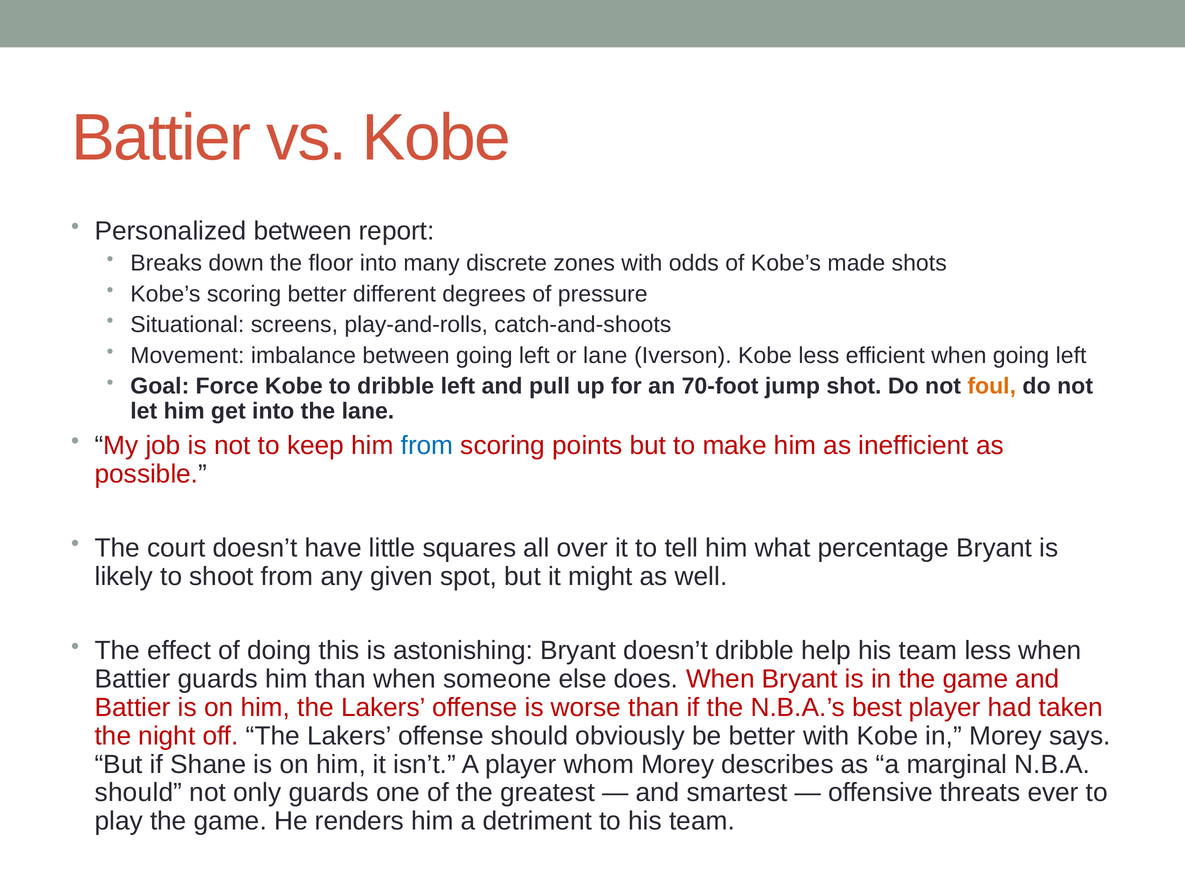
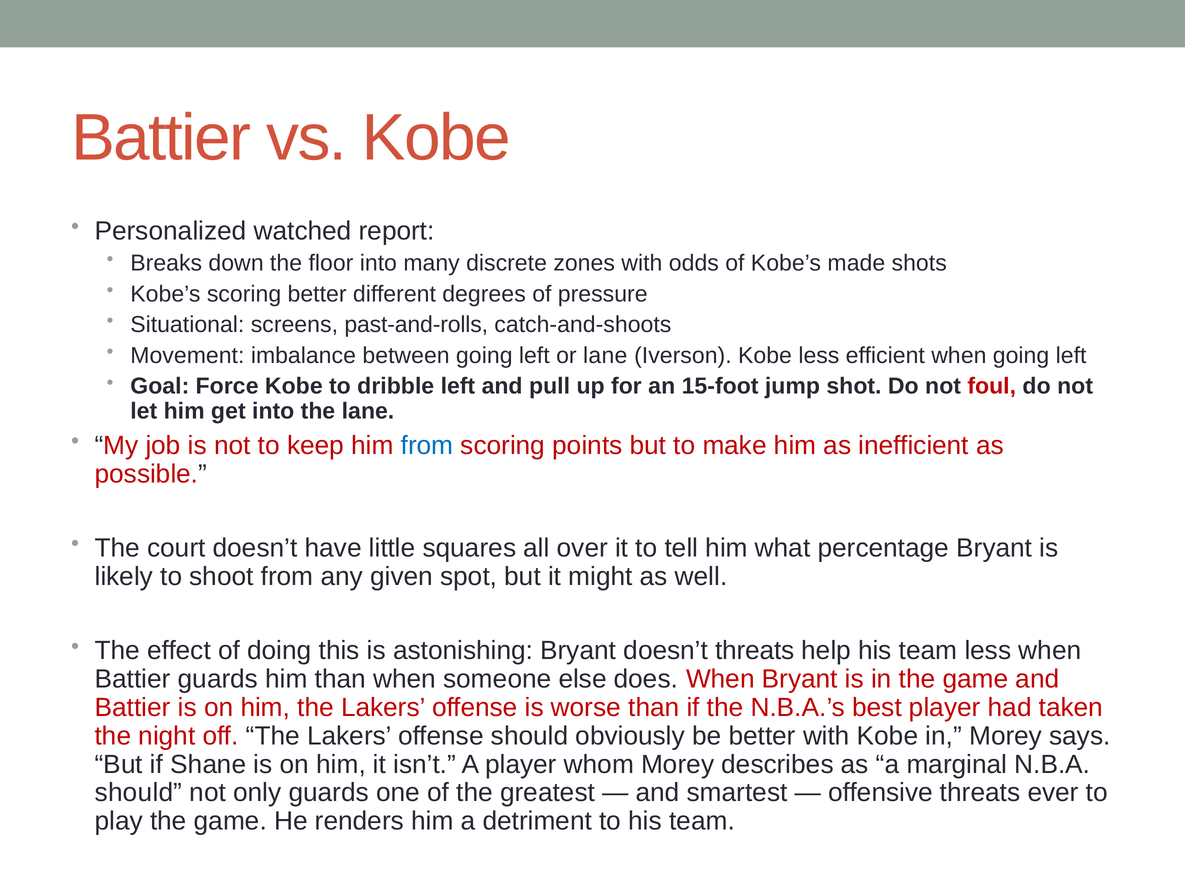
Personalized between: between -> watched (303, 231)
play-and-rolls: play-and-rolls -> past-and-rolls (416, 325)
70-foot: 70-foot -> 15-foot (720, 386)
foul colour: orange -> red (992, 386)
doesn’t dribble: dribble -> threats (755, 650)
